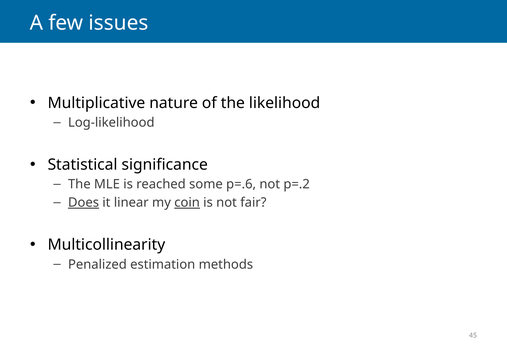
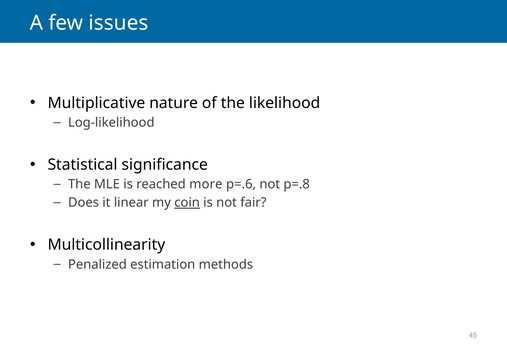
some: some -> more (206, 184)
p=.2: p=.2 -> p=.8 (297, 184)
Does underline: present -> none (84, 203)
